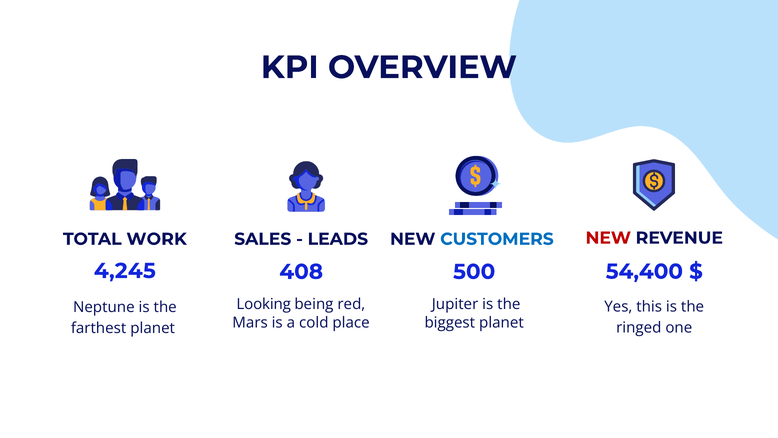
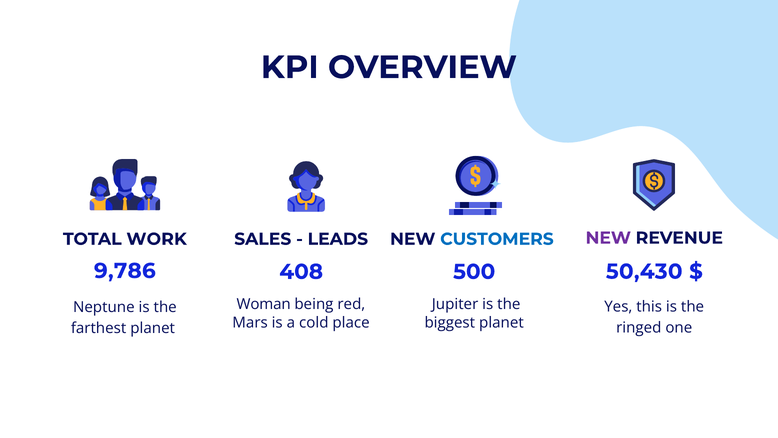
NEW colour: red -> purple (608, 238)
4,245: 4,245 -> 9,786 (125, 271)
54,400: 54,400 -> 50,430 (644, 271)
Looking: Looking -> Woman (264, 304)
